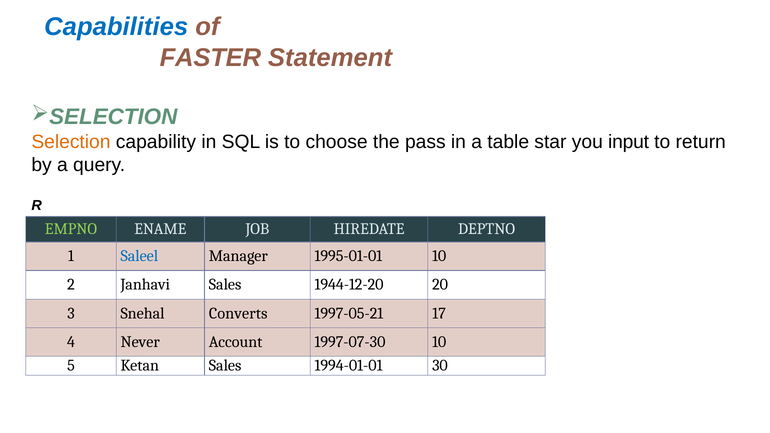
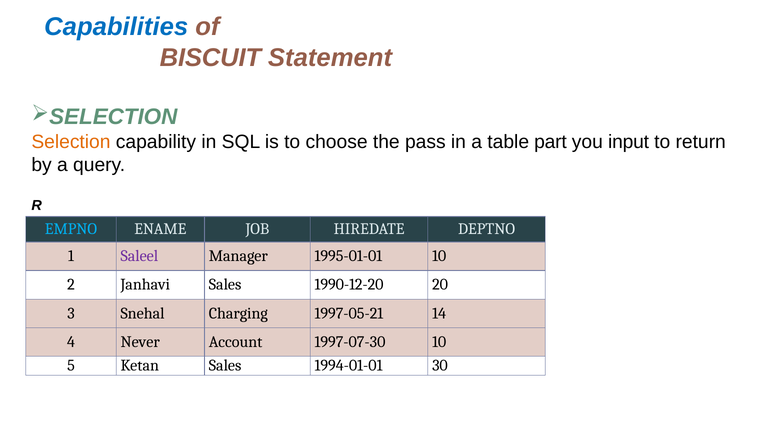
FASTER: FASTER -> BISCUIT (210, 58)
star: star -> part (551, 142)
EMPNO colour: light green -> light blue (71, 229)
Saleel colour: blue -> purple (139, 256)
1944-12-20: 1944-12-20 -> 1990-12-20 (349, 285)
Converts: Converts -> Charging (238, 313)
17: 17 -> 14 (439, 313)
